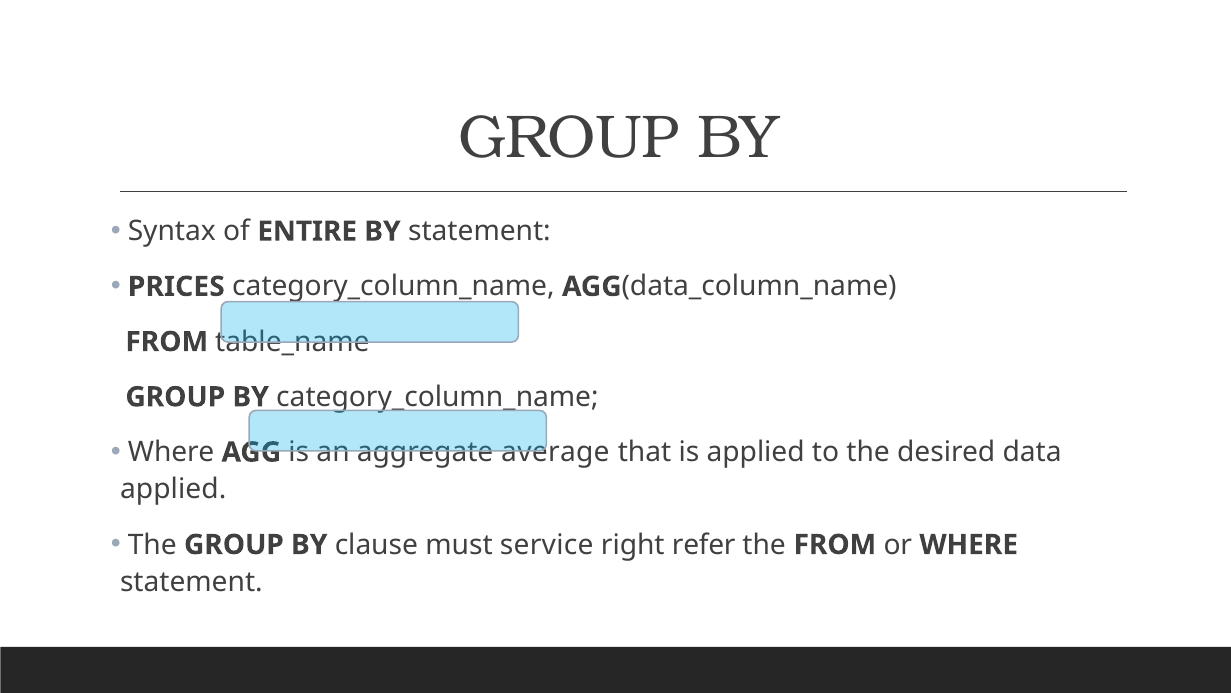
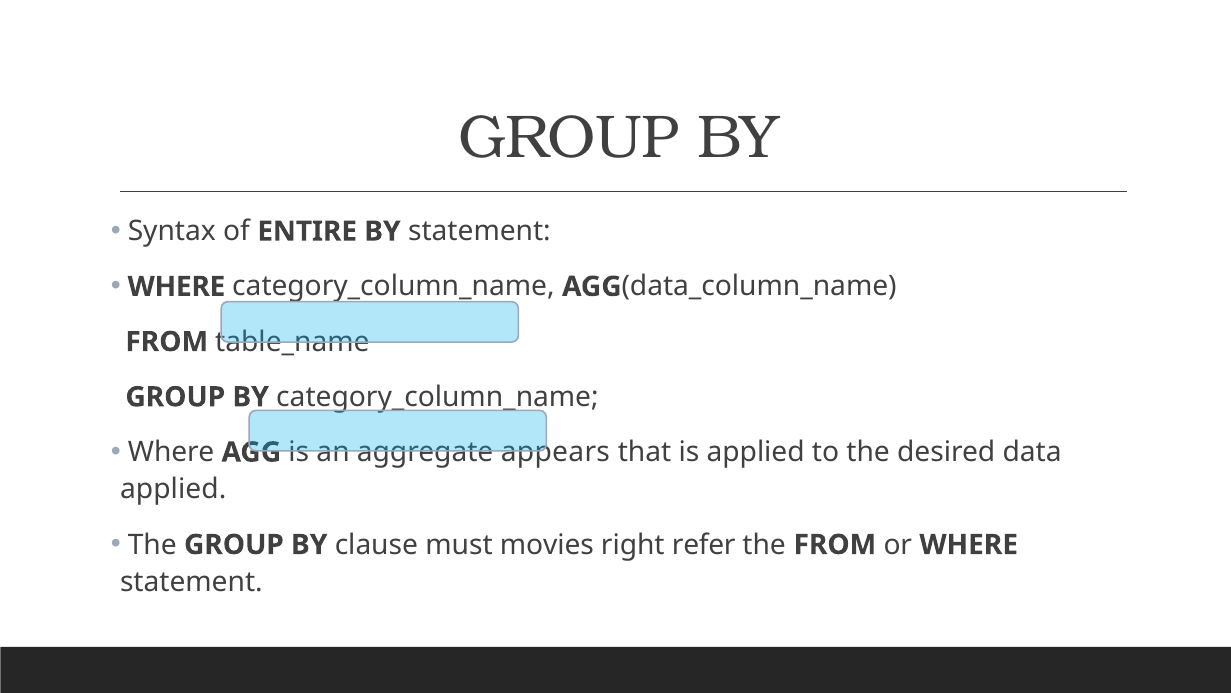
PRICES: PRICES -> WHERE (176, 286)
average: average -> appears (555, 452)
service: service -> movies (547, 544)
